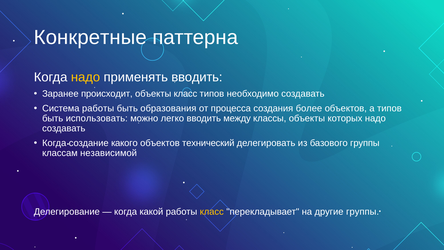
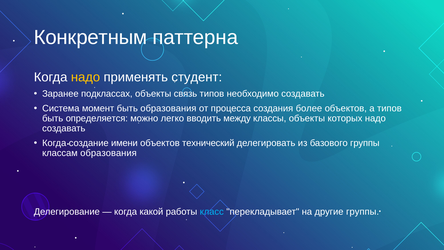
Конкретные: Конкретные -> Конкретным (90, 37)
применять вводить: вводить -> студент (197, 77)
происходит: происходит -> подклассах (107, 94)
объекты класс: класс -> связь (185, 94)
Система работы: работы -> момент (98, 108)
использовать: использовать -> определяется (97, 118)
какого: какого -> имени (124, 143)
классам независимой: независимой -> образования (109, 153)
класс colour: yellow -> light blue (212, 211)
